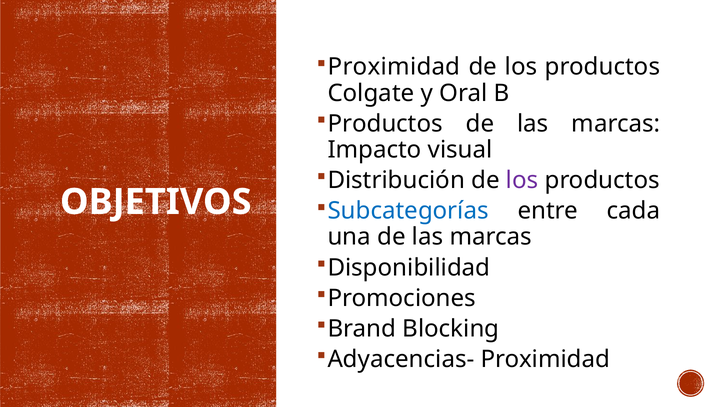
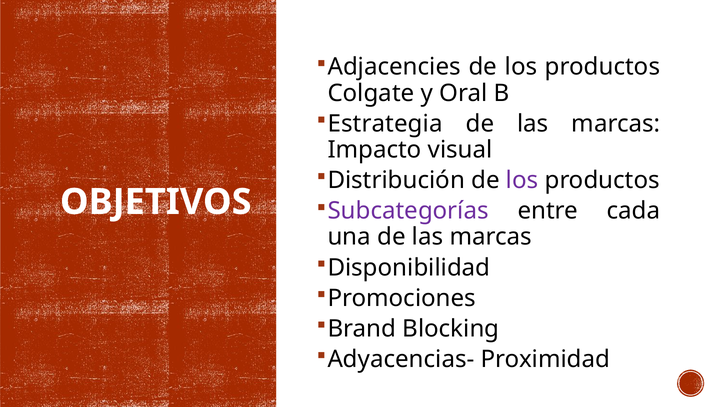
Proximidad: Proximidad -> Adjacencies (394, 67)
Productos: Productos -> Estrategia (385, 124)
Subcategorías colour: blue -> purple (408, 211)
